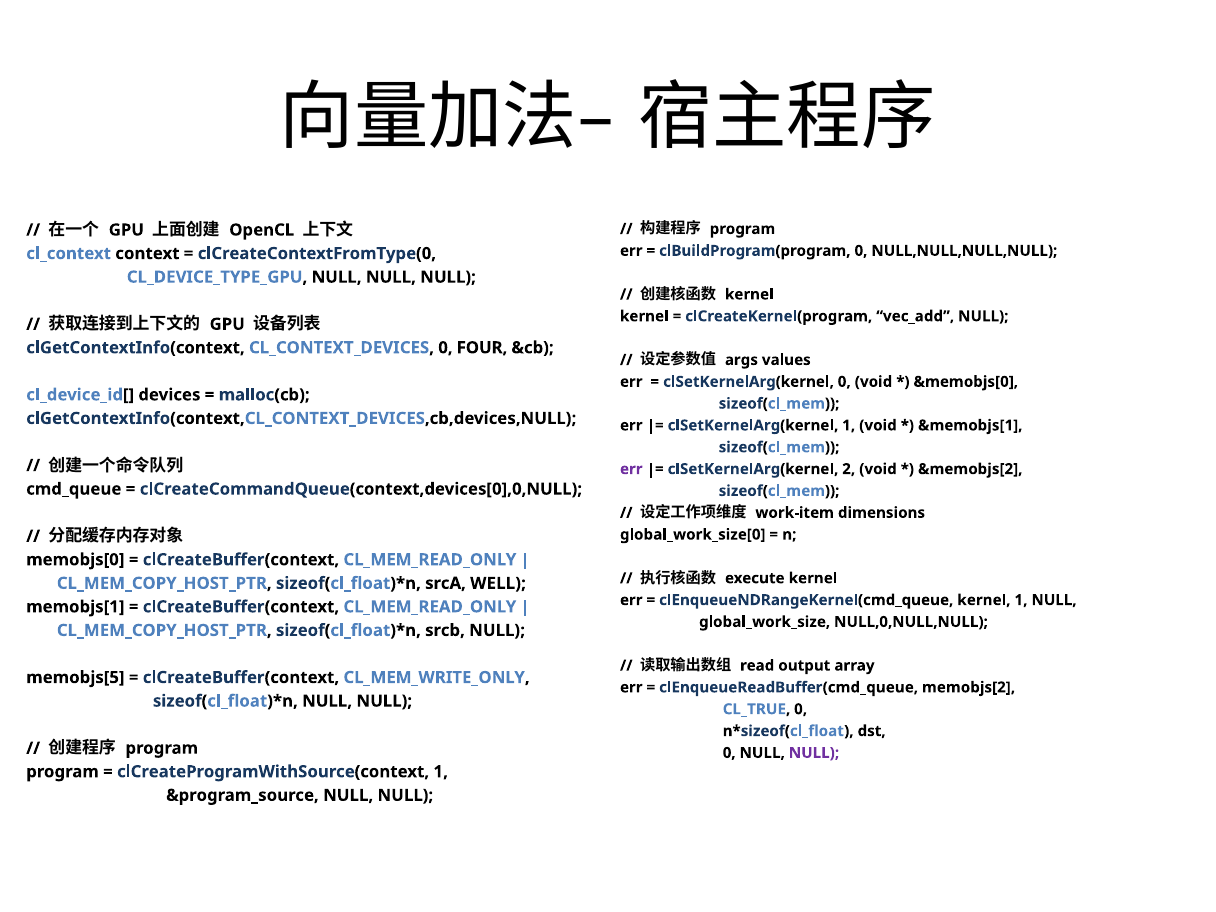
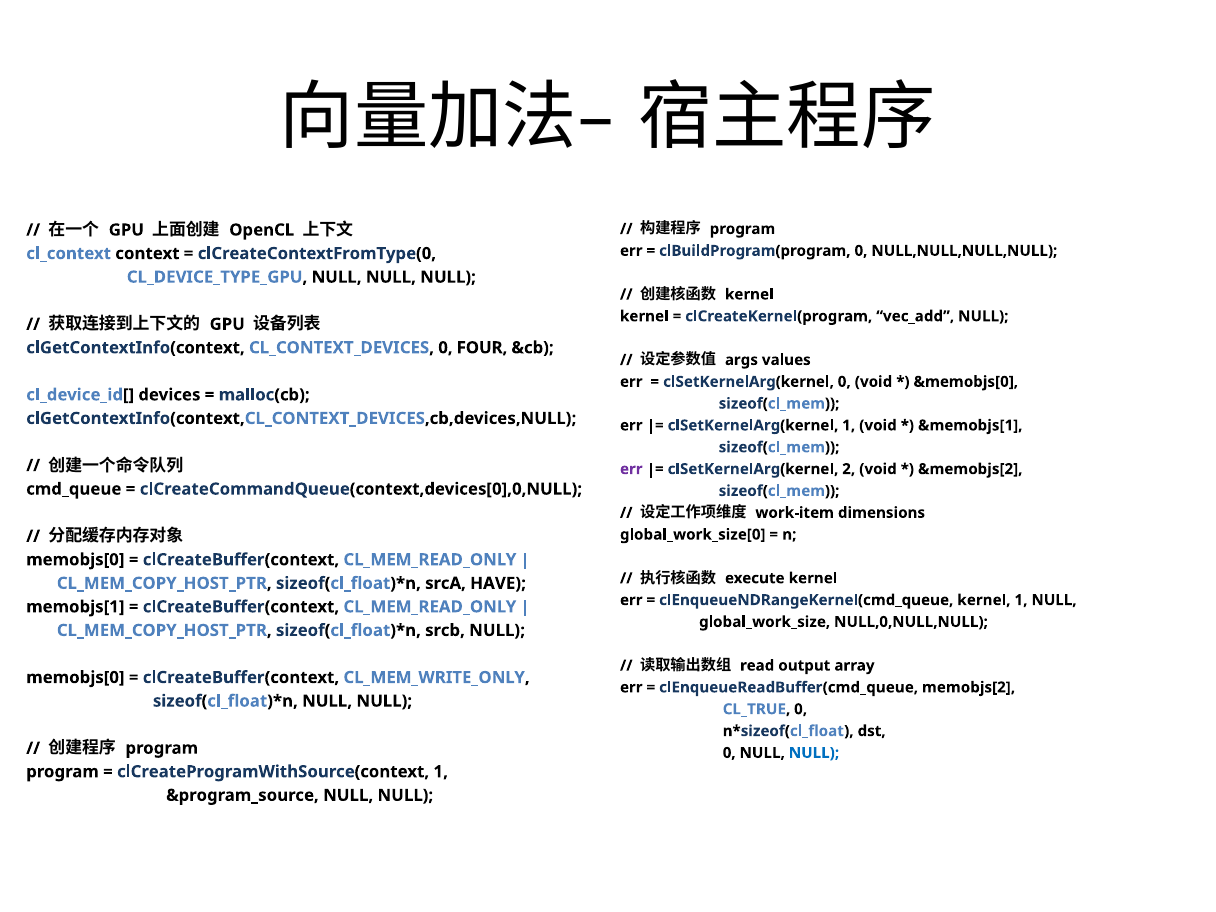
WELL: WELL -> HAVE (498, 583)
memobjs[5: memobjs[5 -> memobjs[0 (75, 677)
NULL colour: purple -> blue (814, 753)
